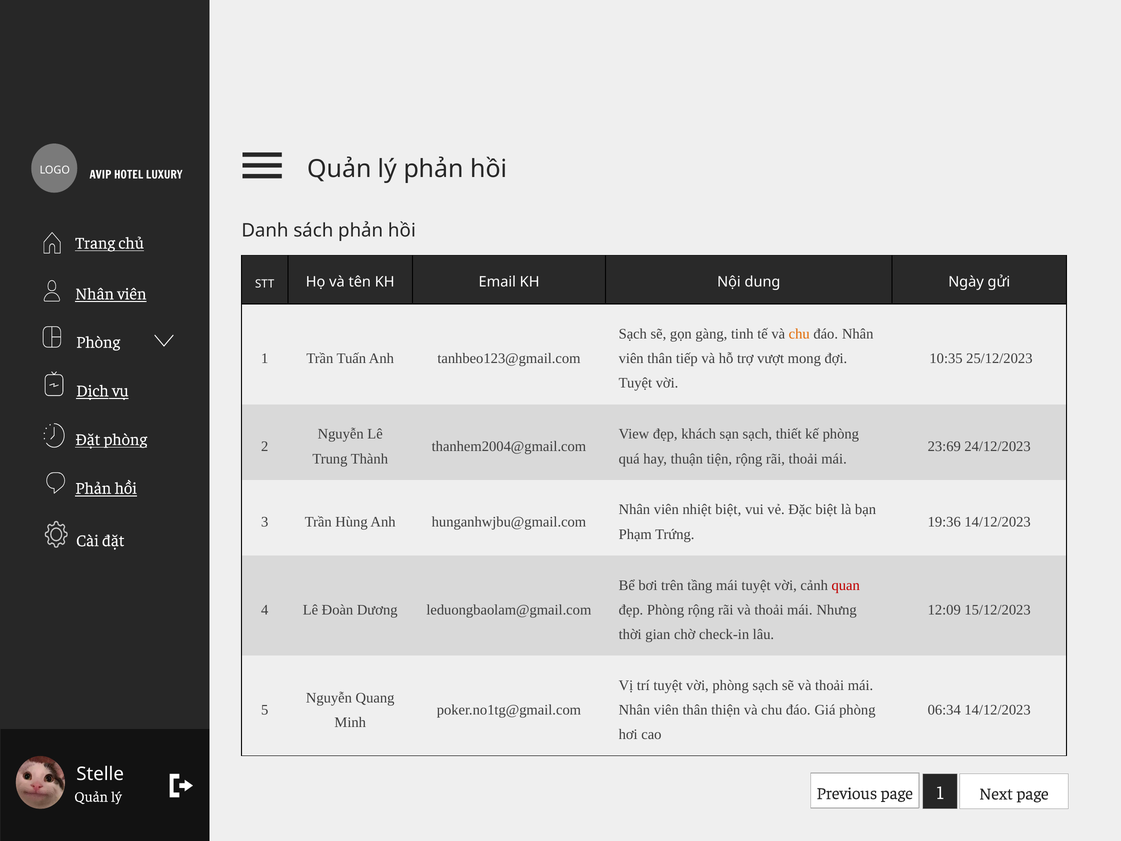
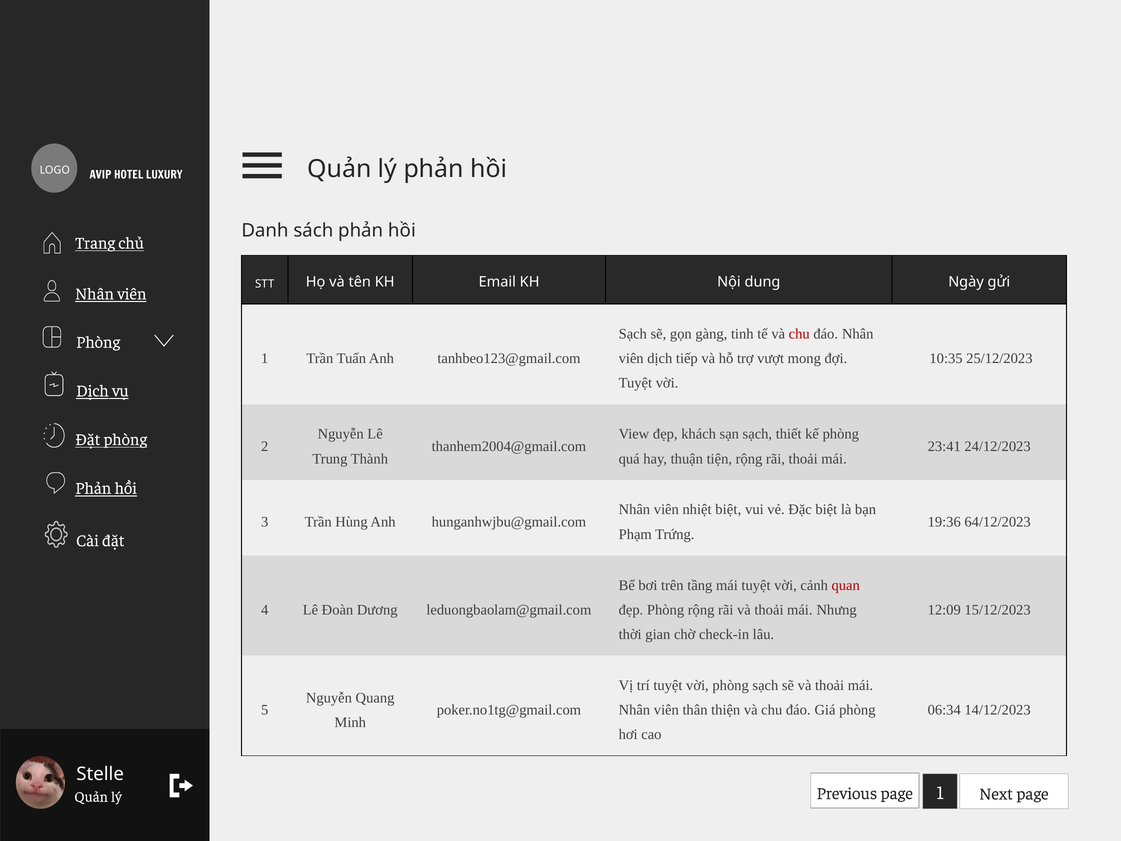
chu colour: orange -> red (799, 334)
thân: thân -> dịch (660, 358)
23:69: 23:69 -> 23:41 (944, 446)
19:36 14/12/2023: 14/12/2023 -> 64/12/2023 (998, 522)
